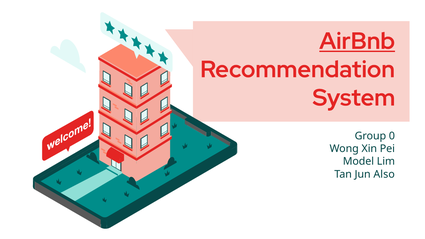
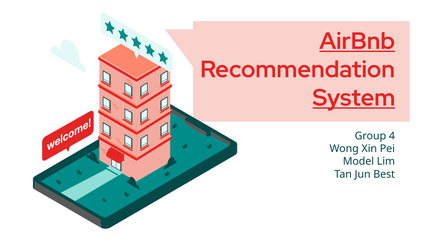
System underline: none -> present (354, 98)
0: 0 -> 4 (392, 136)
Also: Also -> Best (384, 174)
